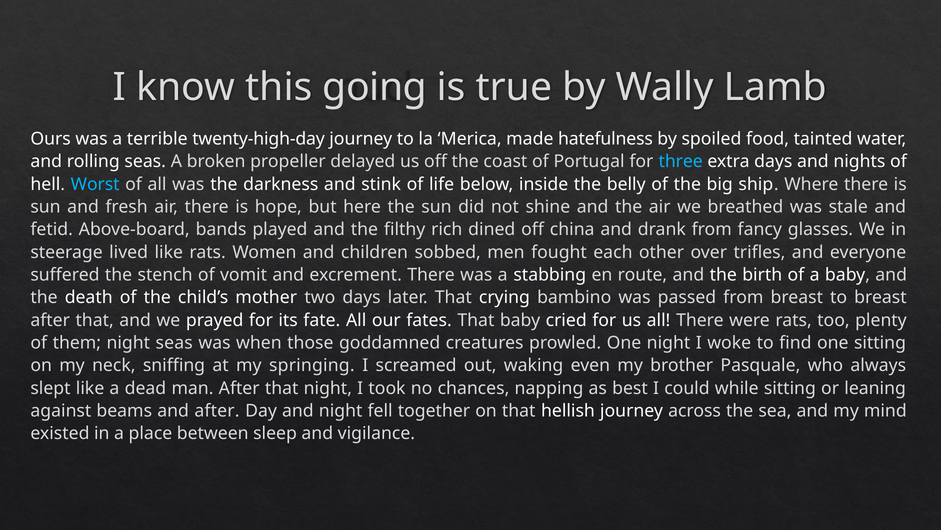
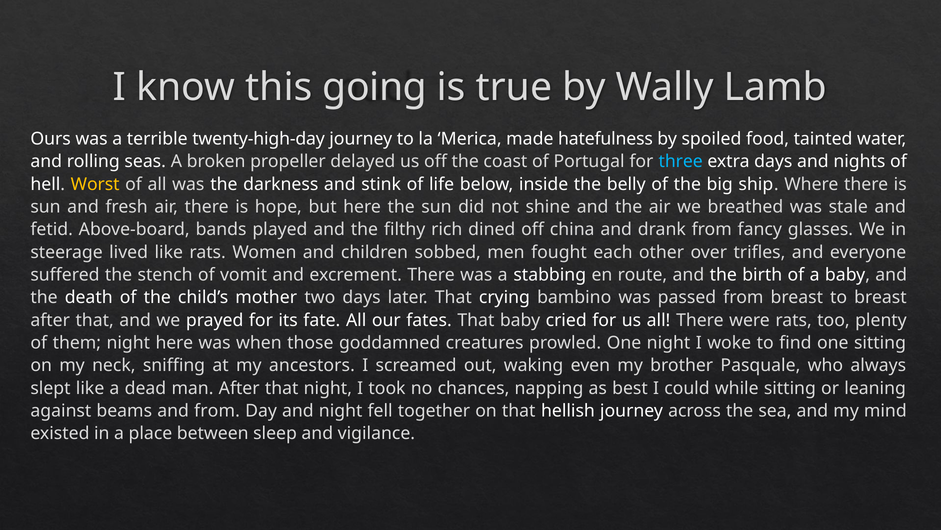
Worst colour: light blue -> yellow (95, 184)
night seas: seas -> here (174, 342)
springing: springing -> ancestors (312, 365)
and after: after -> from (217, 410)
